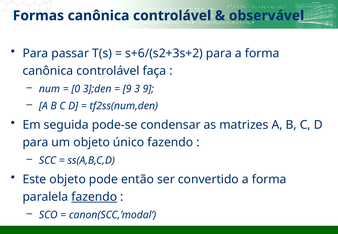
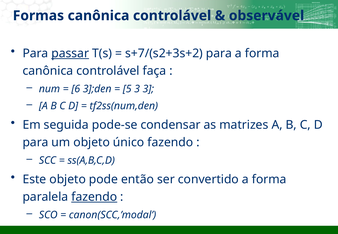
passar underline: none -> present (70, 53)
s+6/(s2+3s+2: s+6/(s2+3s+2 -> s+7/(s2+3s+2 (164, 53)
0: 0 -> 6 (76, 89)
9: 9 -> 5 (127, 89)
3 9: 9 -> 3 (148, 89)
